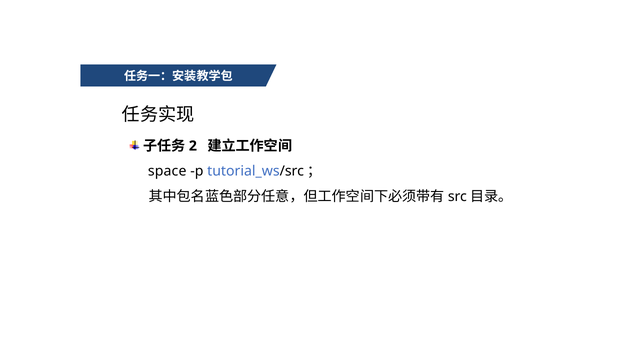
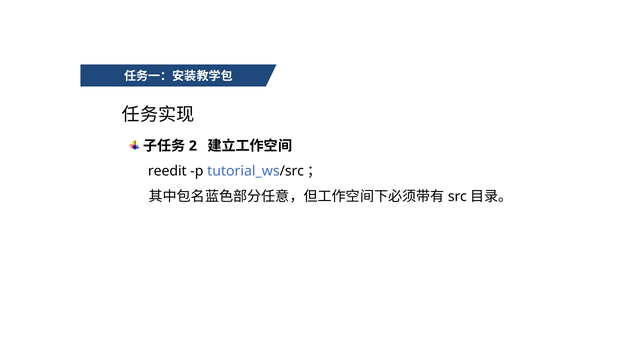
space: space -> reedit (167, 171)
